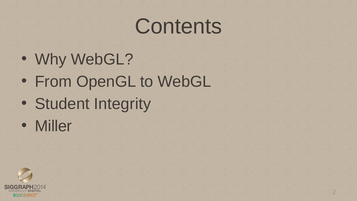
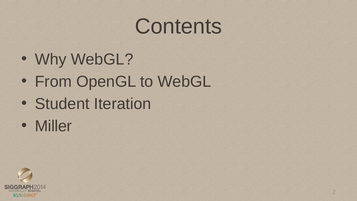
Integrity: Integrity -> Iteration (123, 104)
